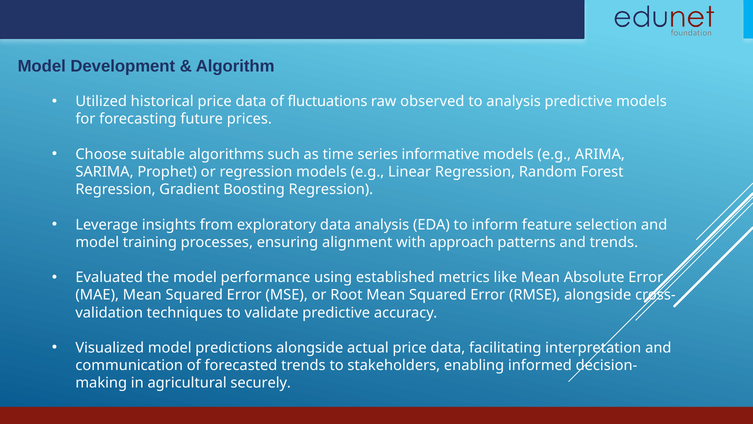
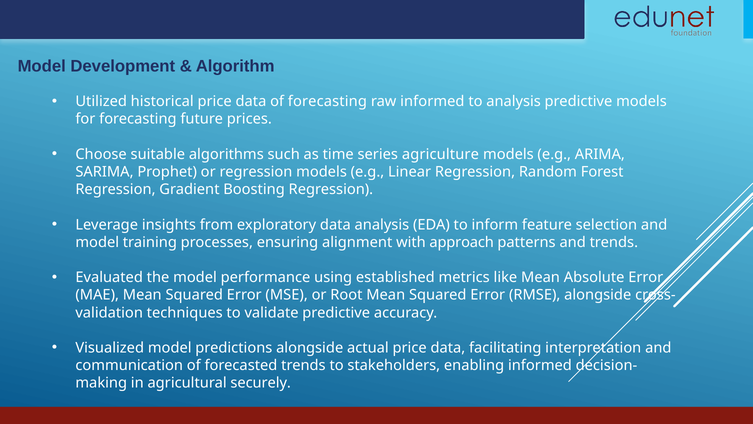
of fluctuations: fluctuations -> forecasting (327, 101)
raw observed: observed -> informed (432, 101)
informative: informative -> agriculture (440, 154)
